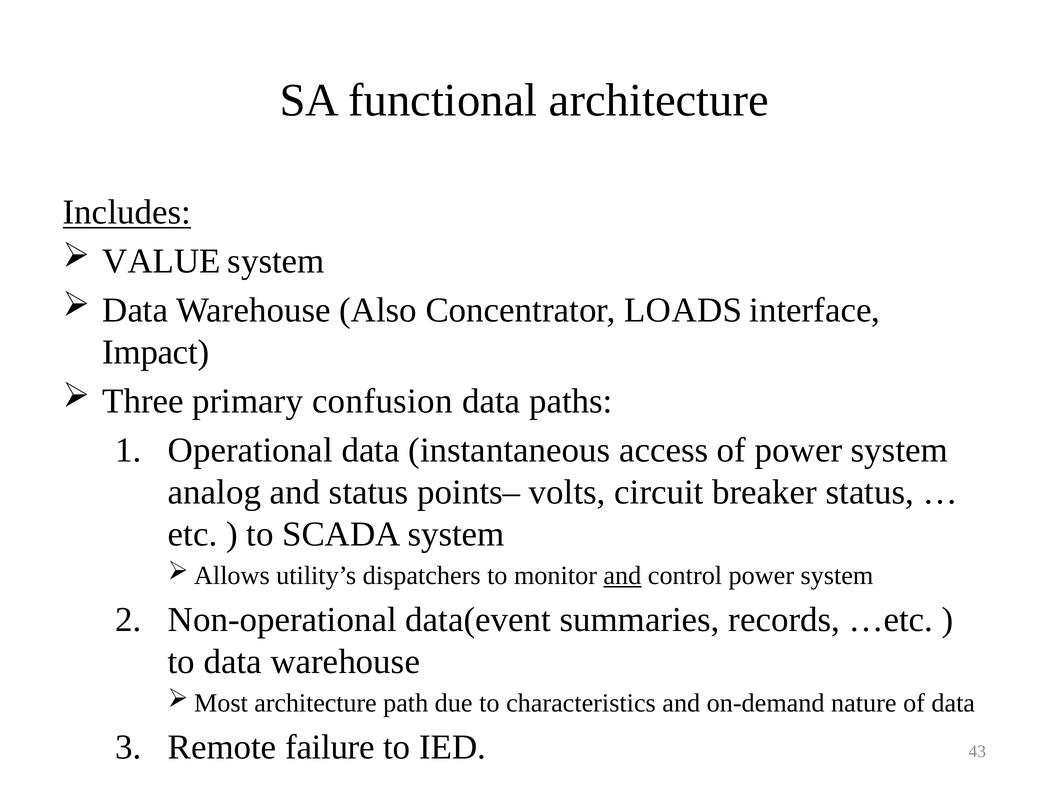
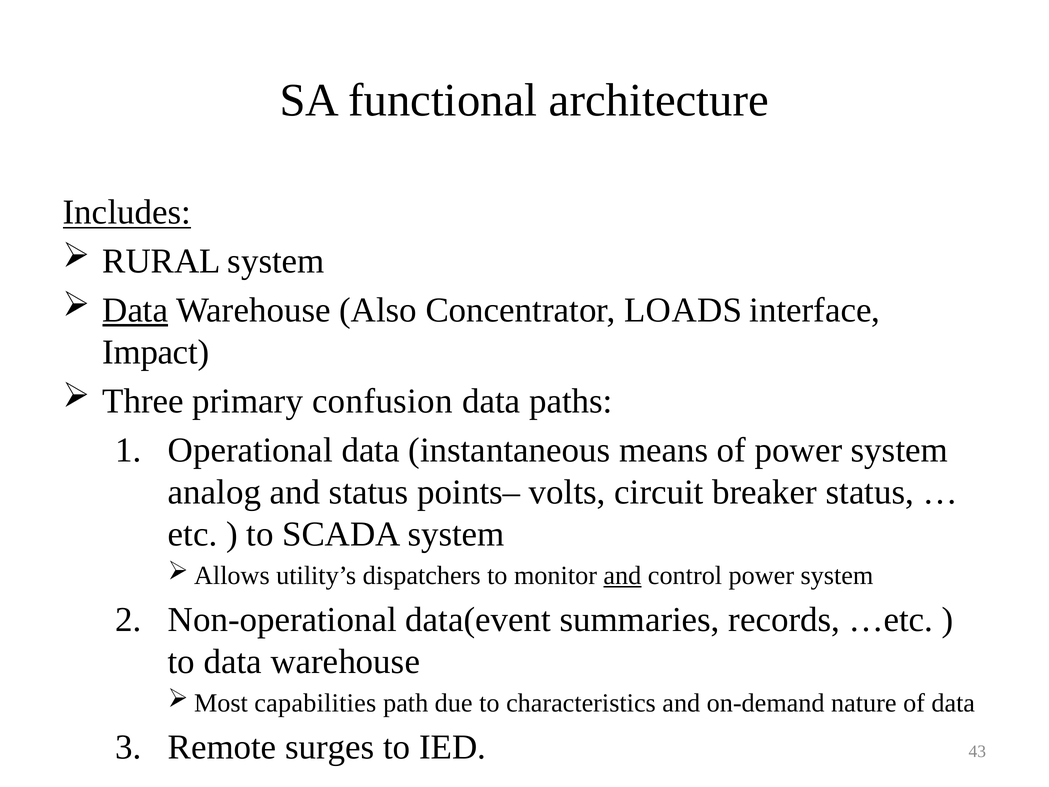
VALUE: VALUE -> RURAL (162, 261)
Data underline: none -> present (135, 310)
access: access -> means (664, 450)
architecture: architecture -> capabilities (315, 703)
failure: failure -> surges (330, 747)
